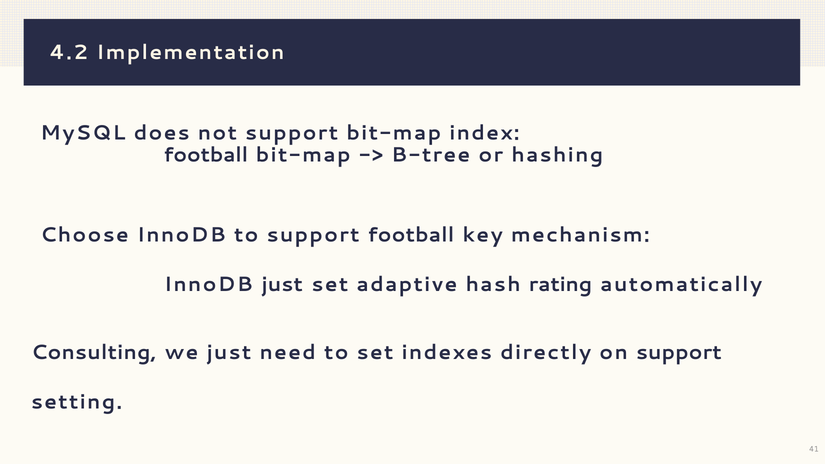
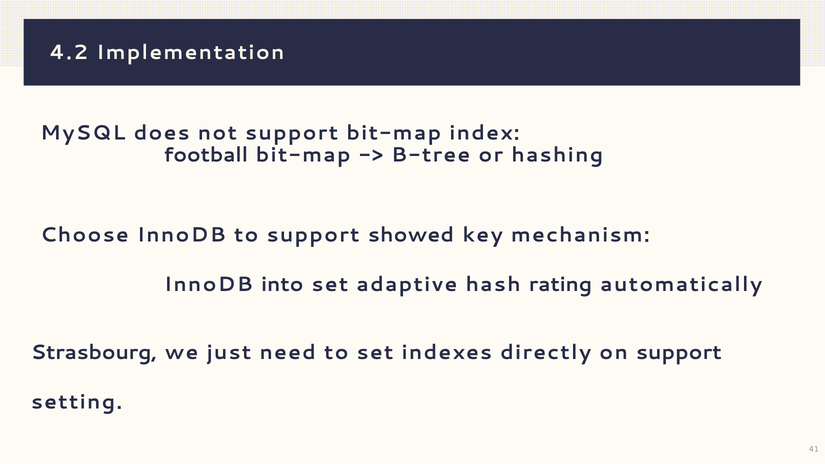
support football: football -> showed (411, 235)
InnoDB just: just -> into (282, 284)
Consulting: Consulting -> Strasbourg (94, 352)
